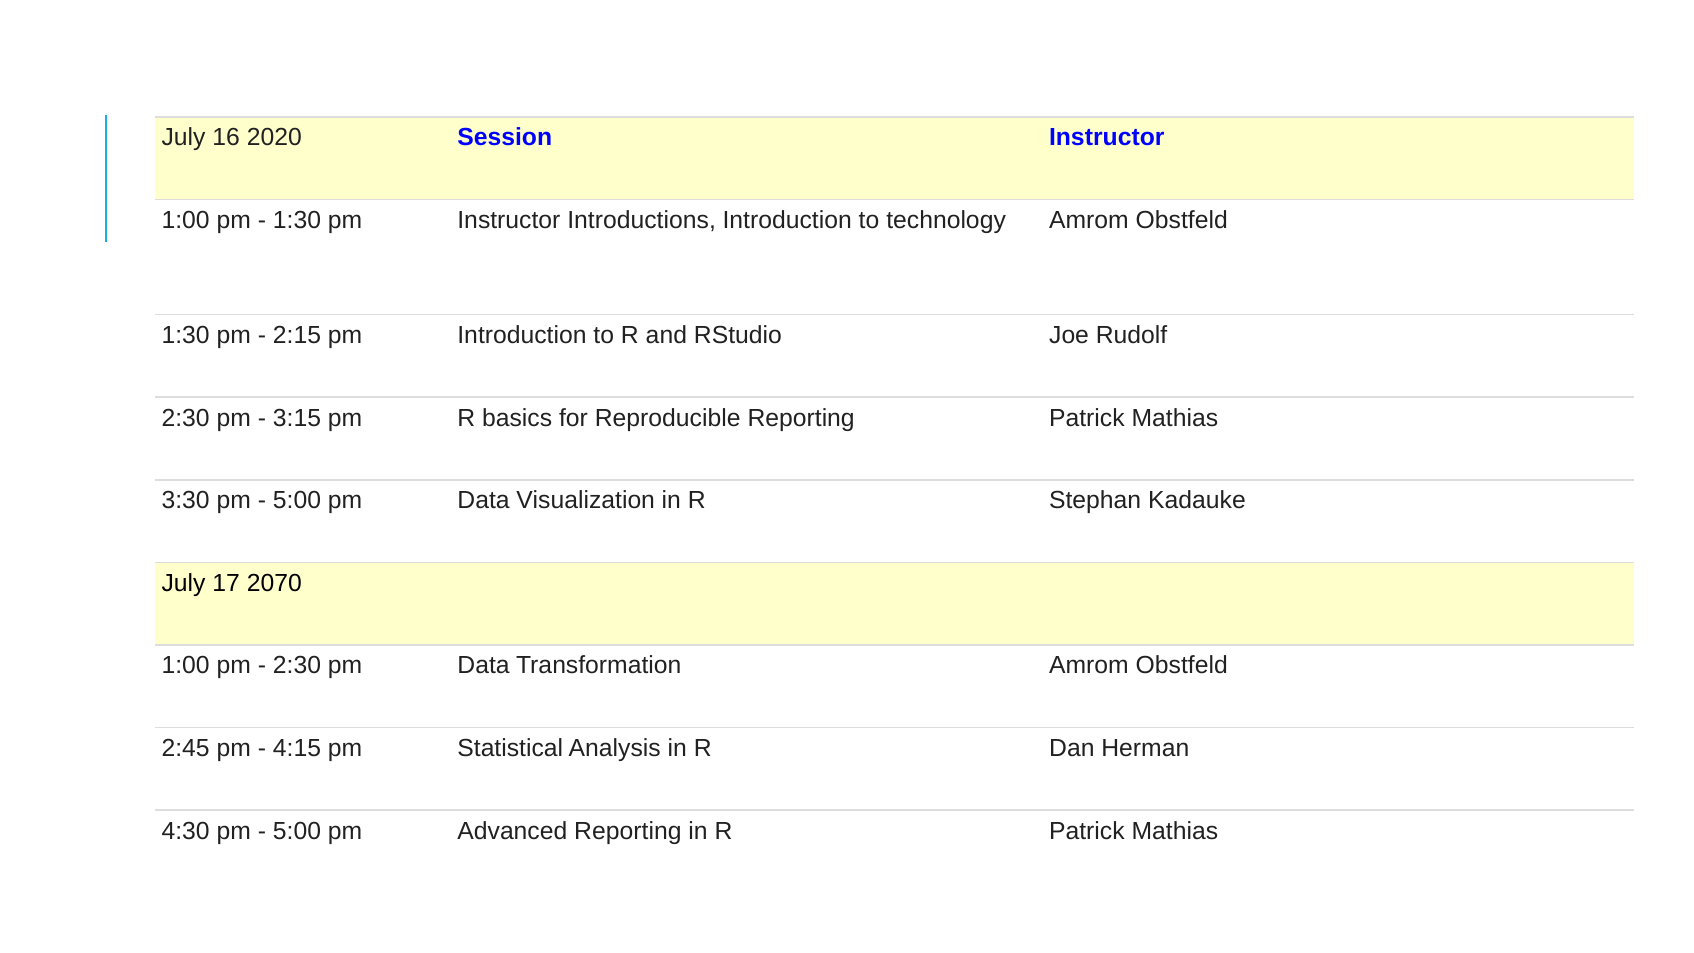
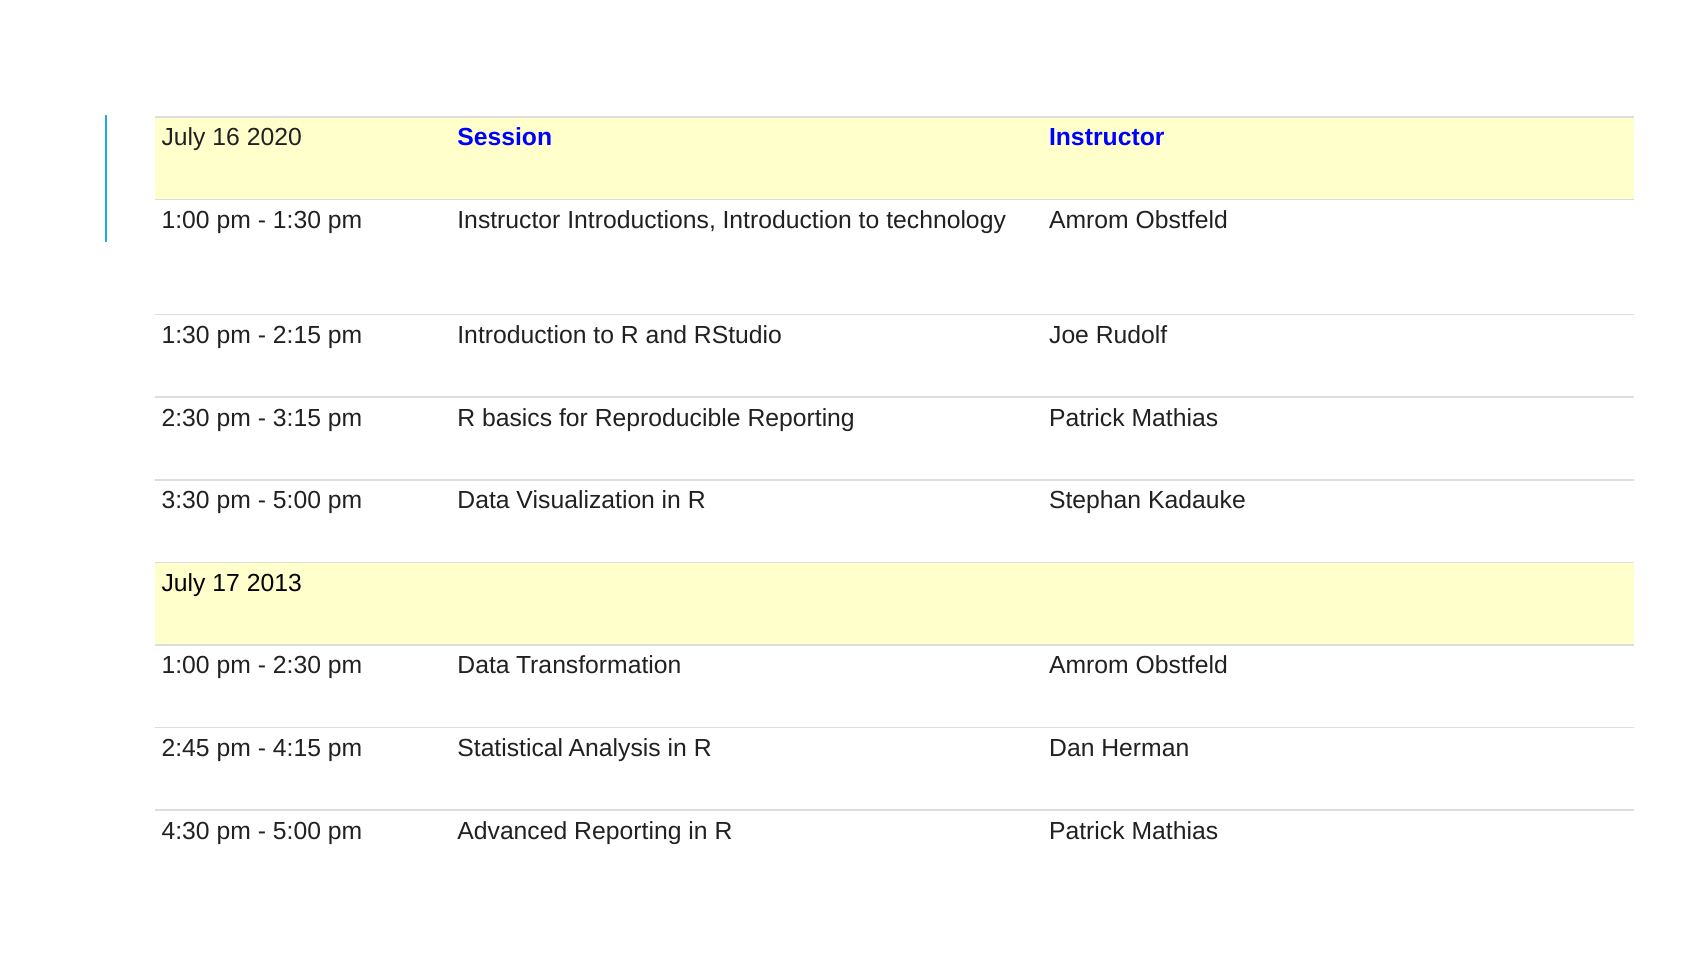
2070: 2070 -> 2013 (274, 583)
